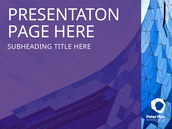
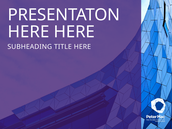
PAGE: PAGE -> HERE (29, 32)
